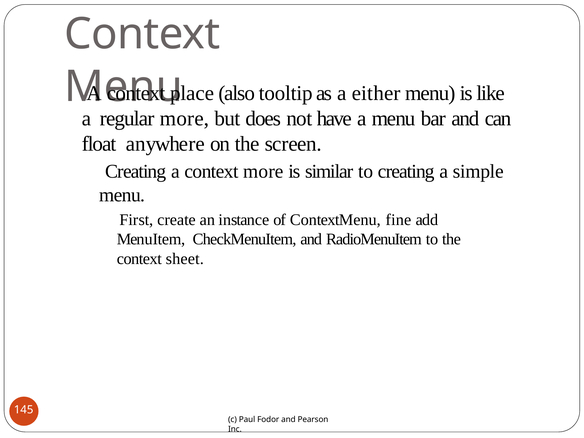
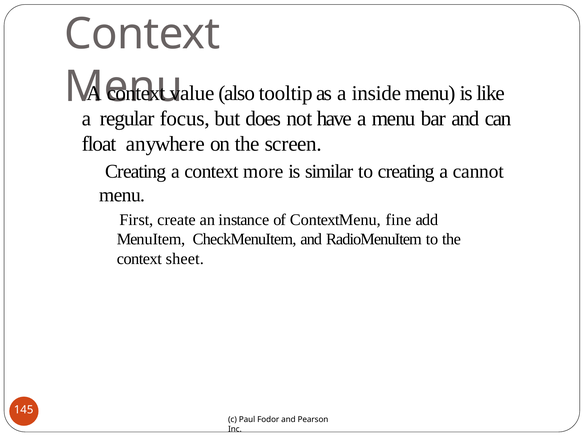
place: place -> value (192, 93)
either: either -> inside (376, 93)
more: more -> focus (185, 119)
simple: simple -> cannot (478, 172)
